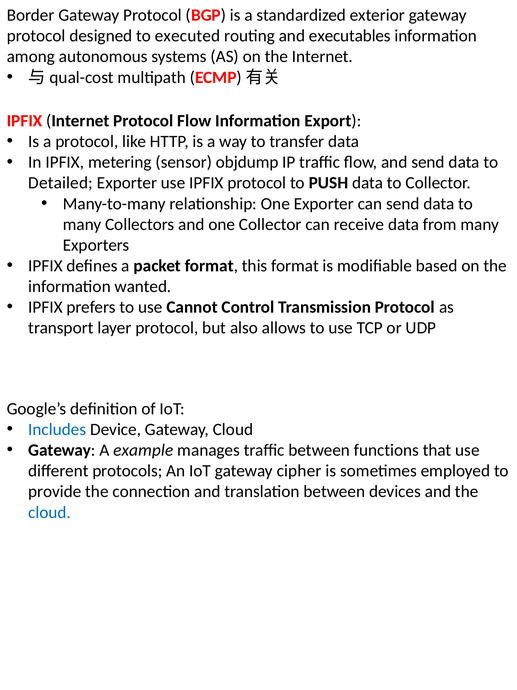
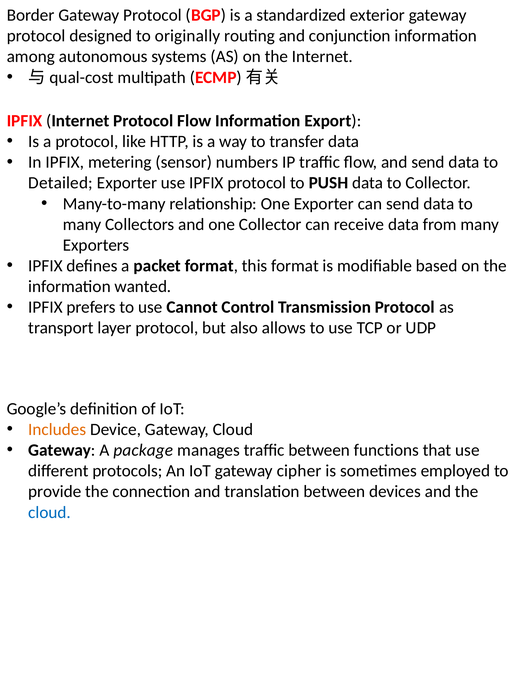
executed: executed -> originally (188, 36)
executables: executables -> conjunction (350, 36)
objdump: objdump -> numbers (247, 162)
Includes colour: blue -> orange (57, 429)
example: example -> package (143, 450)
